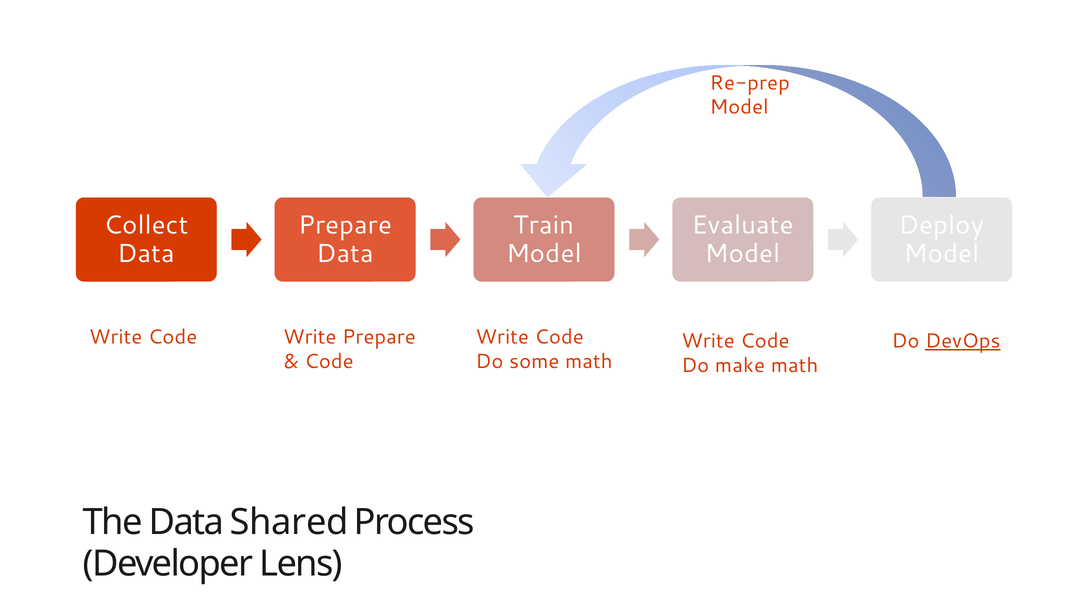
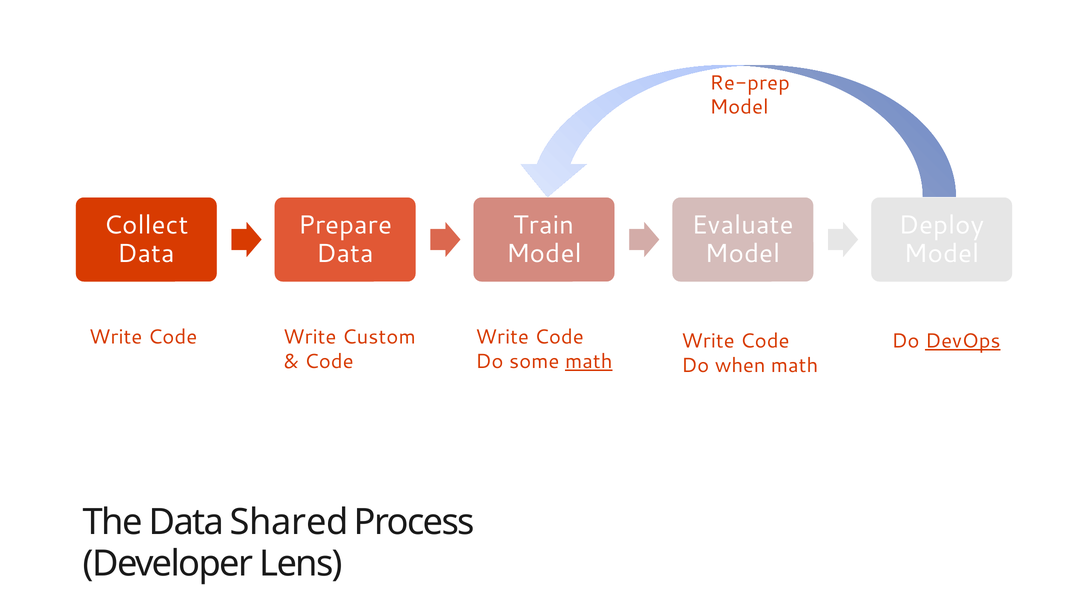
Write Prepare: Prepare -> Custom (379, 337)
math underline: none -> present (589, 361)
make: make -> when (740, 366)
